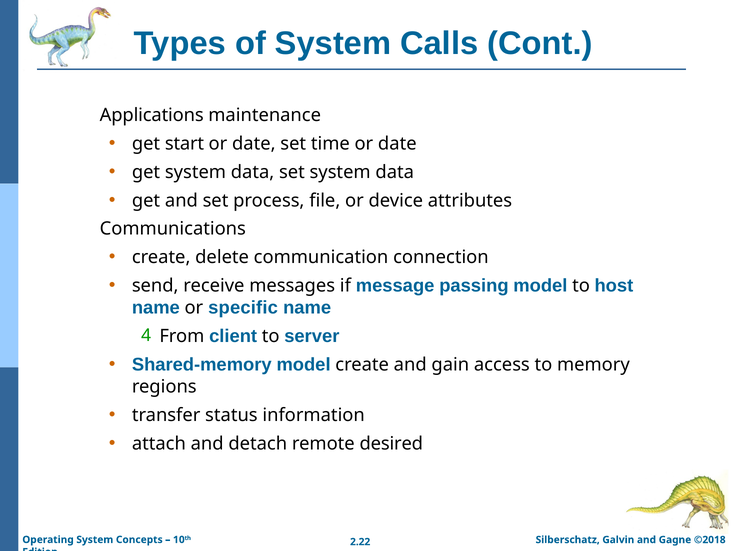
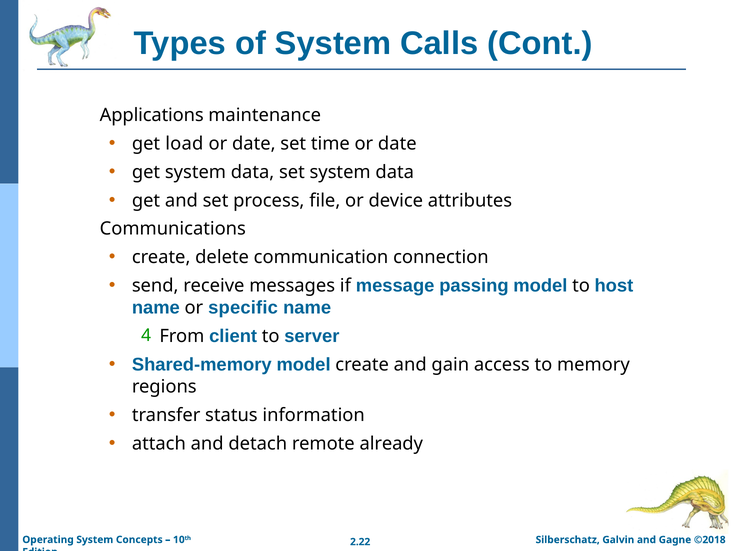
start: start -> load (184, 144)
desired: desired -> already (391, 444)
